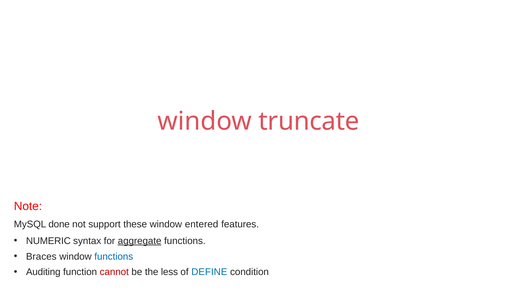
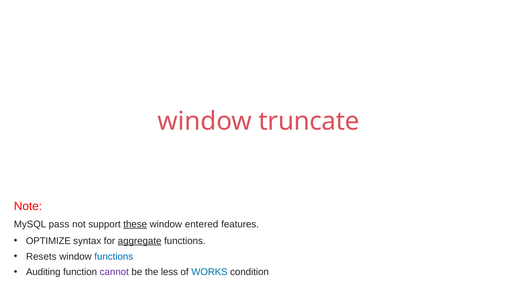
done: done -> pass (59, 224)
these underline: none -> present (135, 224)
NUMERIC: NUMERIC -> OPTIMIZE (48, 241)
Braces: Braces -> Resets (41, 256)
cannot colour: red -> purple (114, 272)
DEFINE: DEFINE -> WORKS (209, 272)
